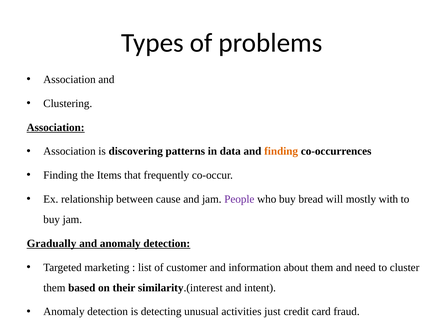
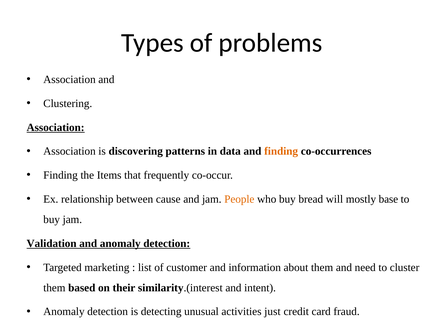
People colour: purple -> orange (239, 199)
with: with -> base (388, 199)
Gradually: Gradually -> Validation (52, 243)
